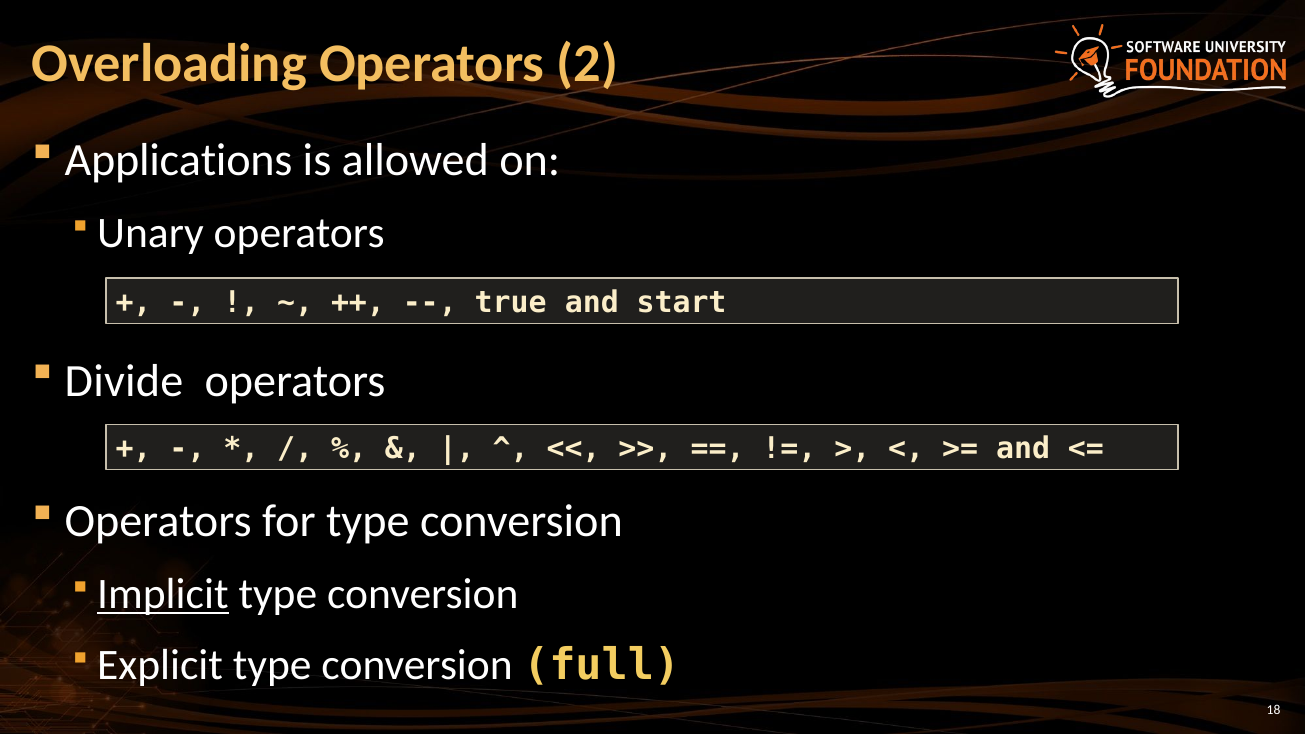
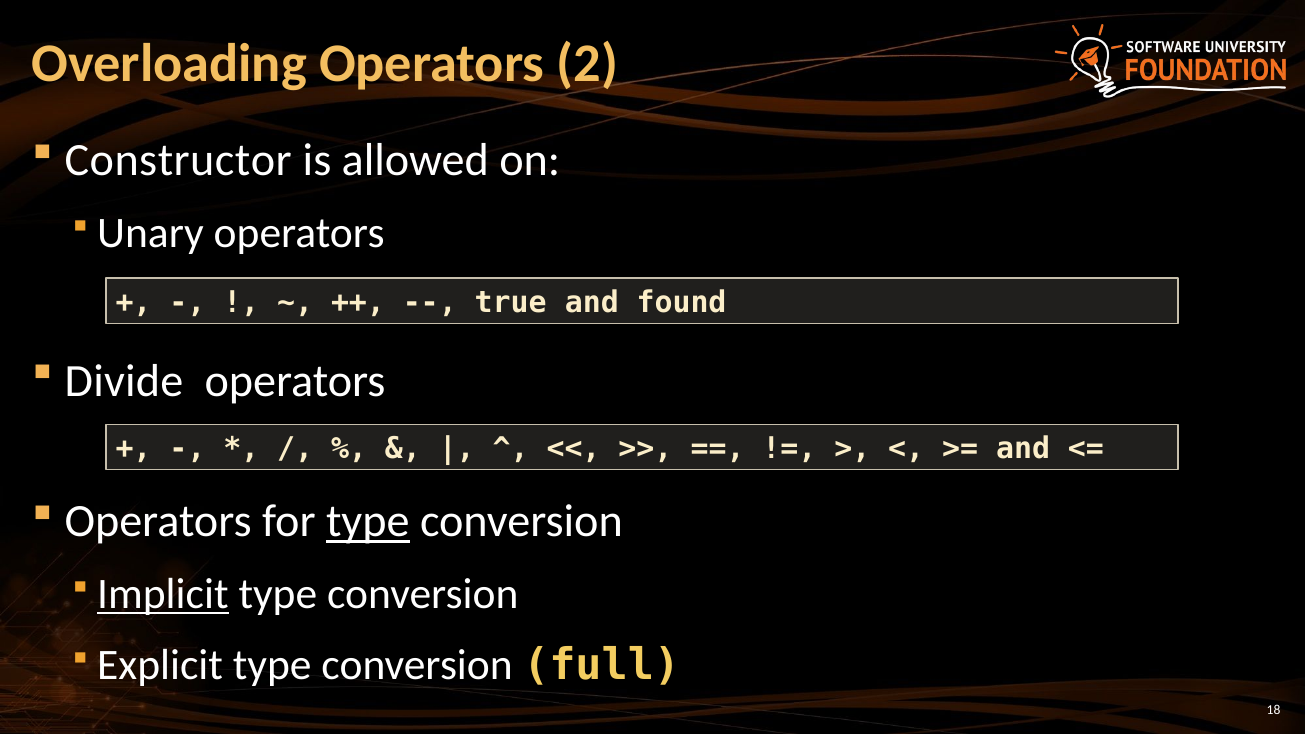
Applications: Applications -> Constructor (178, 161)
start: start -> found (682, 303)
type underline: none -> present (368, 522)
